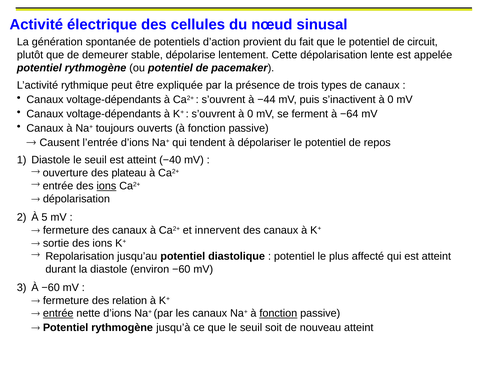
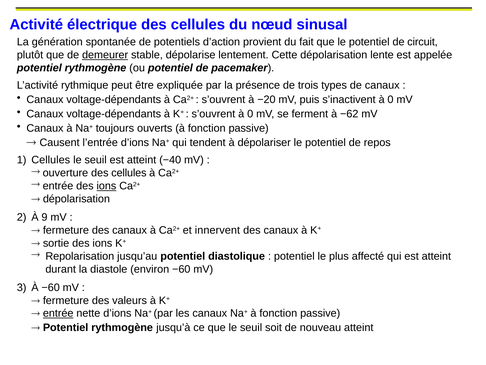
demeurer underline: none -> present (105, 55)
−44: −44 -> −20 (266, 99)
−64: −64 -> −62 (349, 114)
1 Diastole: Diastole -> Cellules (51, 160)
ouverture des plateau: plateau -> cellules (129, 173)
5: 5 -> 9 (44, 217)
relation: relation -> valeurs (130, 300)
fonction underline: present -> none (278, 313)
